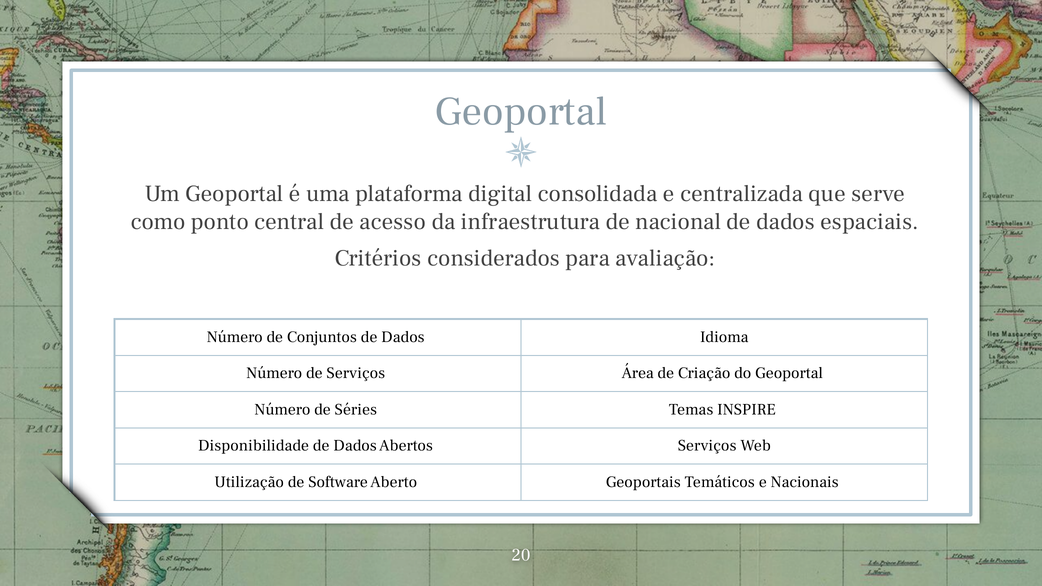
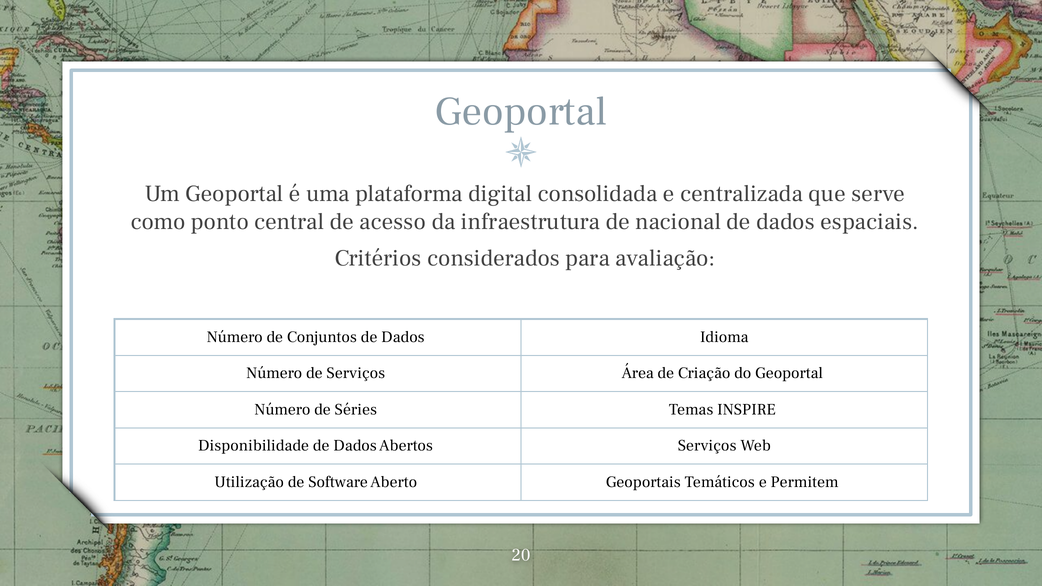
Nacionais: Nacionais -> Permitem (805, 482)
